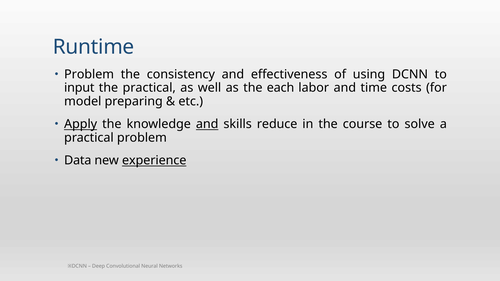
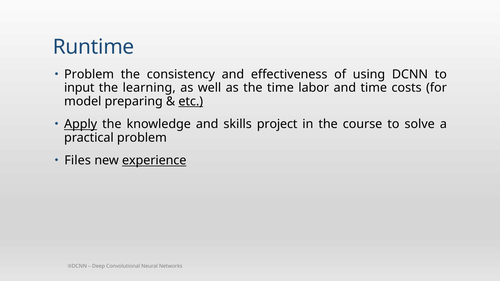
the practical: practical -> learning (149, 88)
the each: each -> time (280, 88)
etc underline: none -> present (191, 101)
and underline: present -> none (207, 124)
reduce: reduce -> project (277, 124)
Data: Data -> Files (78, 161)
